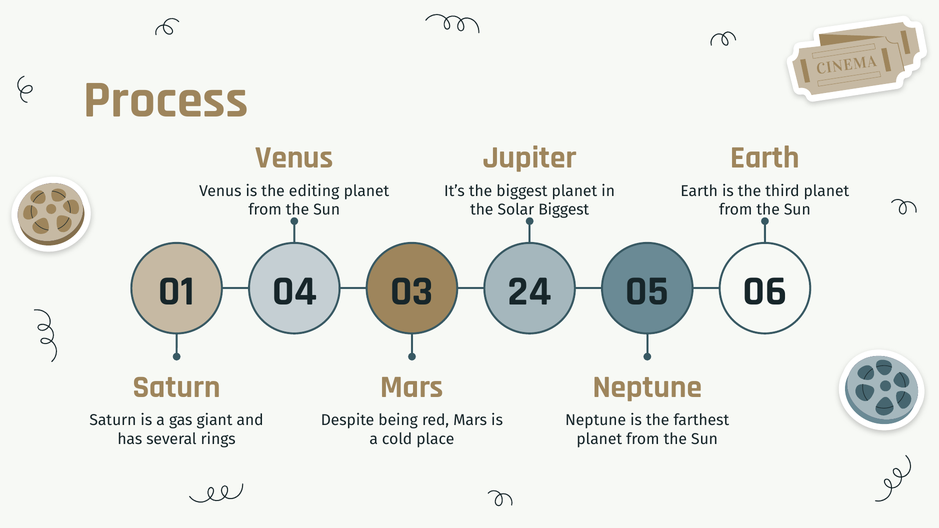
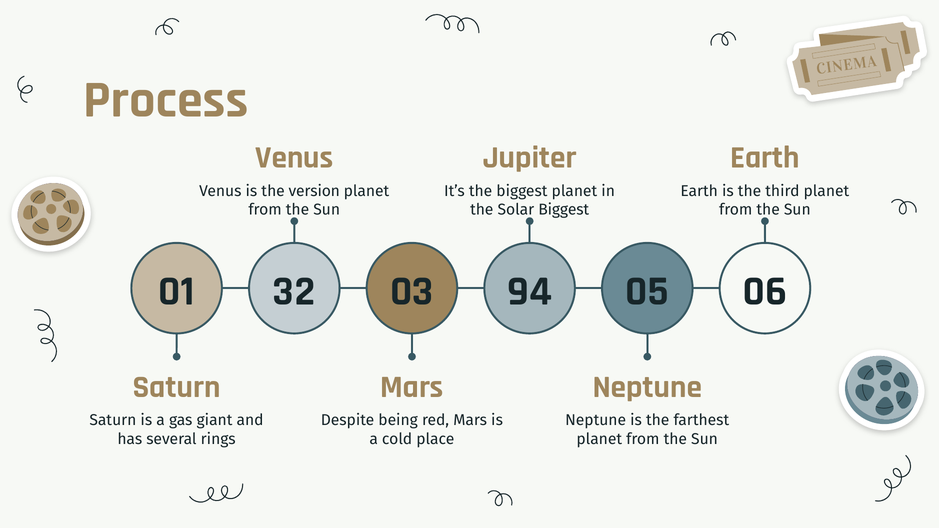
editing: editing -> version (314, 191)
04: 04 -> 32 (294, 291)
24: 24 -> 94 (529, 291)
